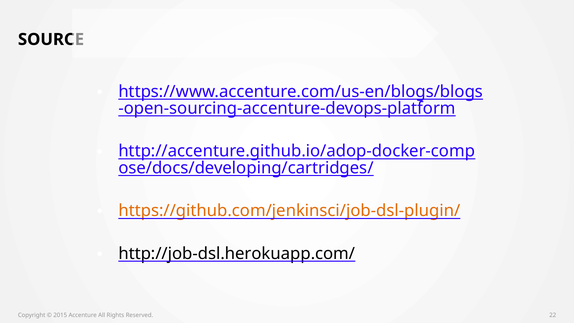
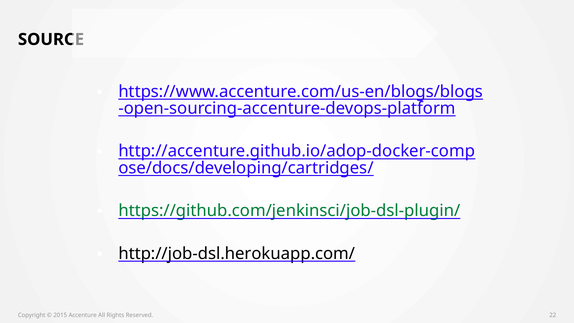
https://github.com/jenkinsci/job-dsl-plugin/ colour: orange -> green (289, 211)
